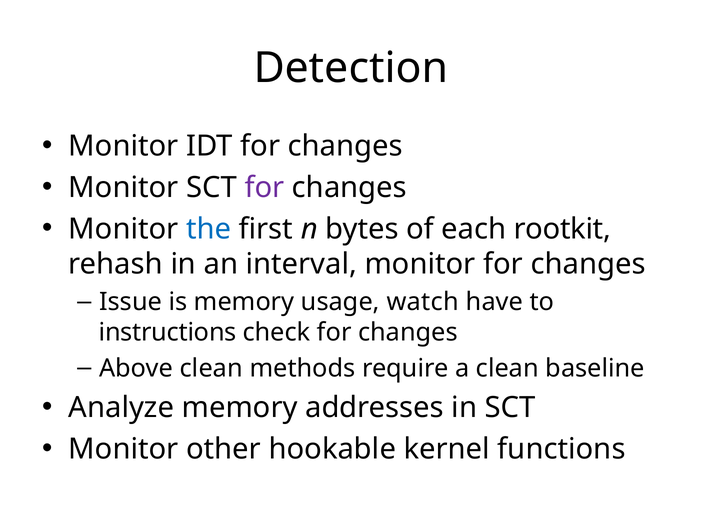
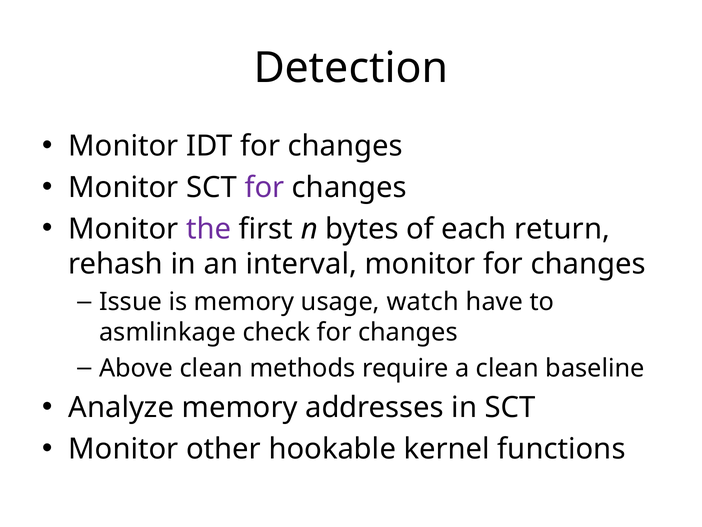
the colour: blue -> purple (209, 229)
rootkit: rootkit -> return (562, 229)
instructions: instructions -> asmlinkage (168, 332)
